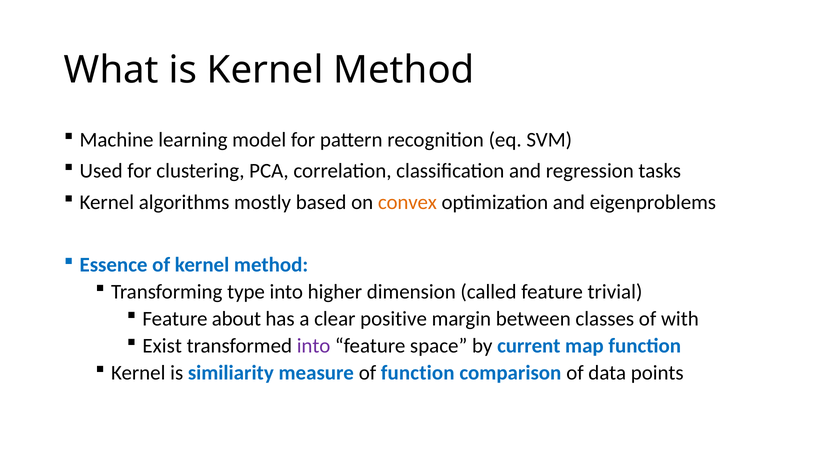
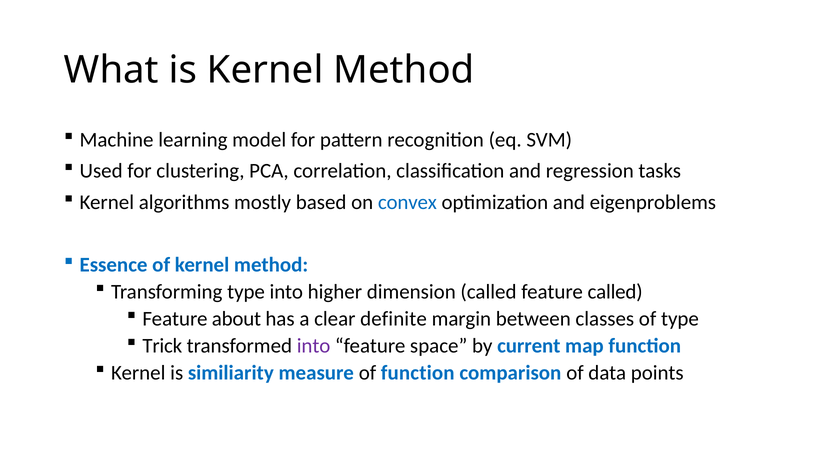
convex colour: orange -> blue (407, 203)
feature trivial: trivial -> called (615, 292)
positive: positive -> definite (393, 319)
of with: with -> type (680, 319)
Exist: Exist -> Trick (162, 346)
